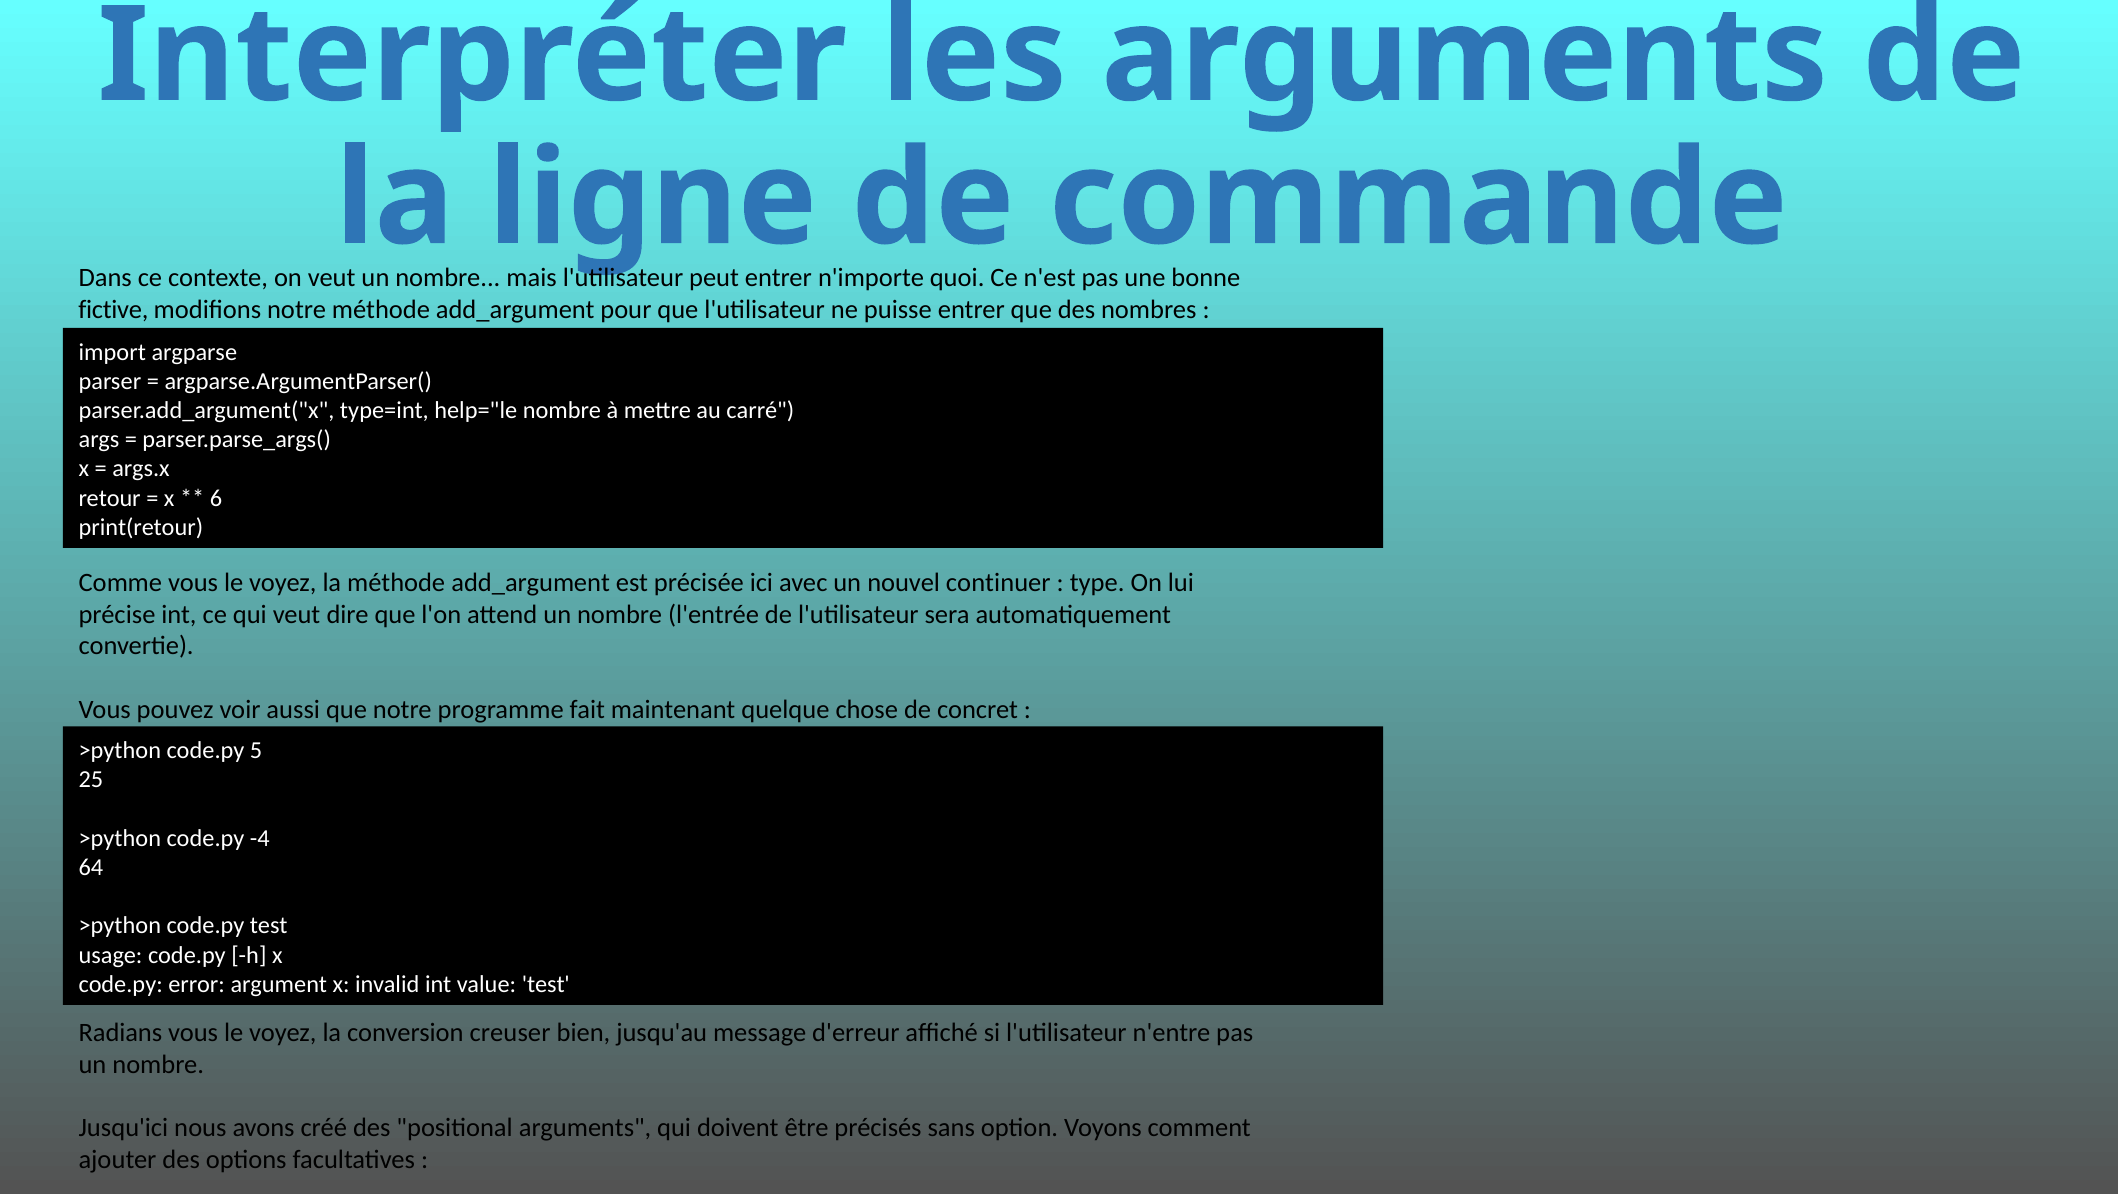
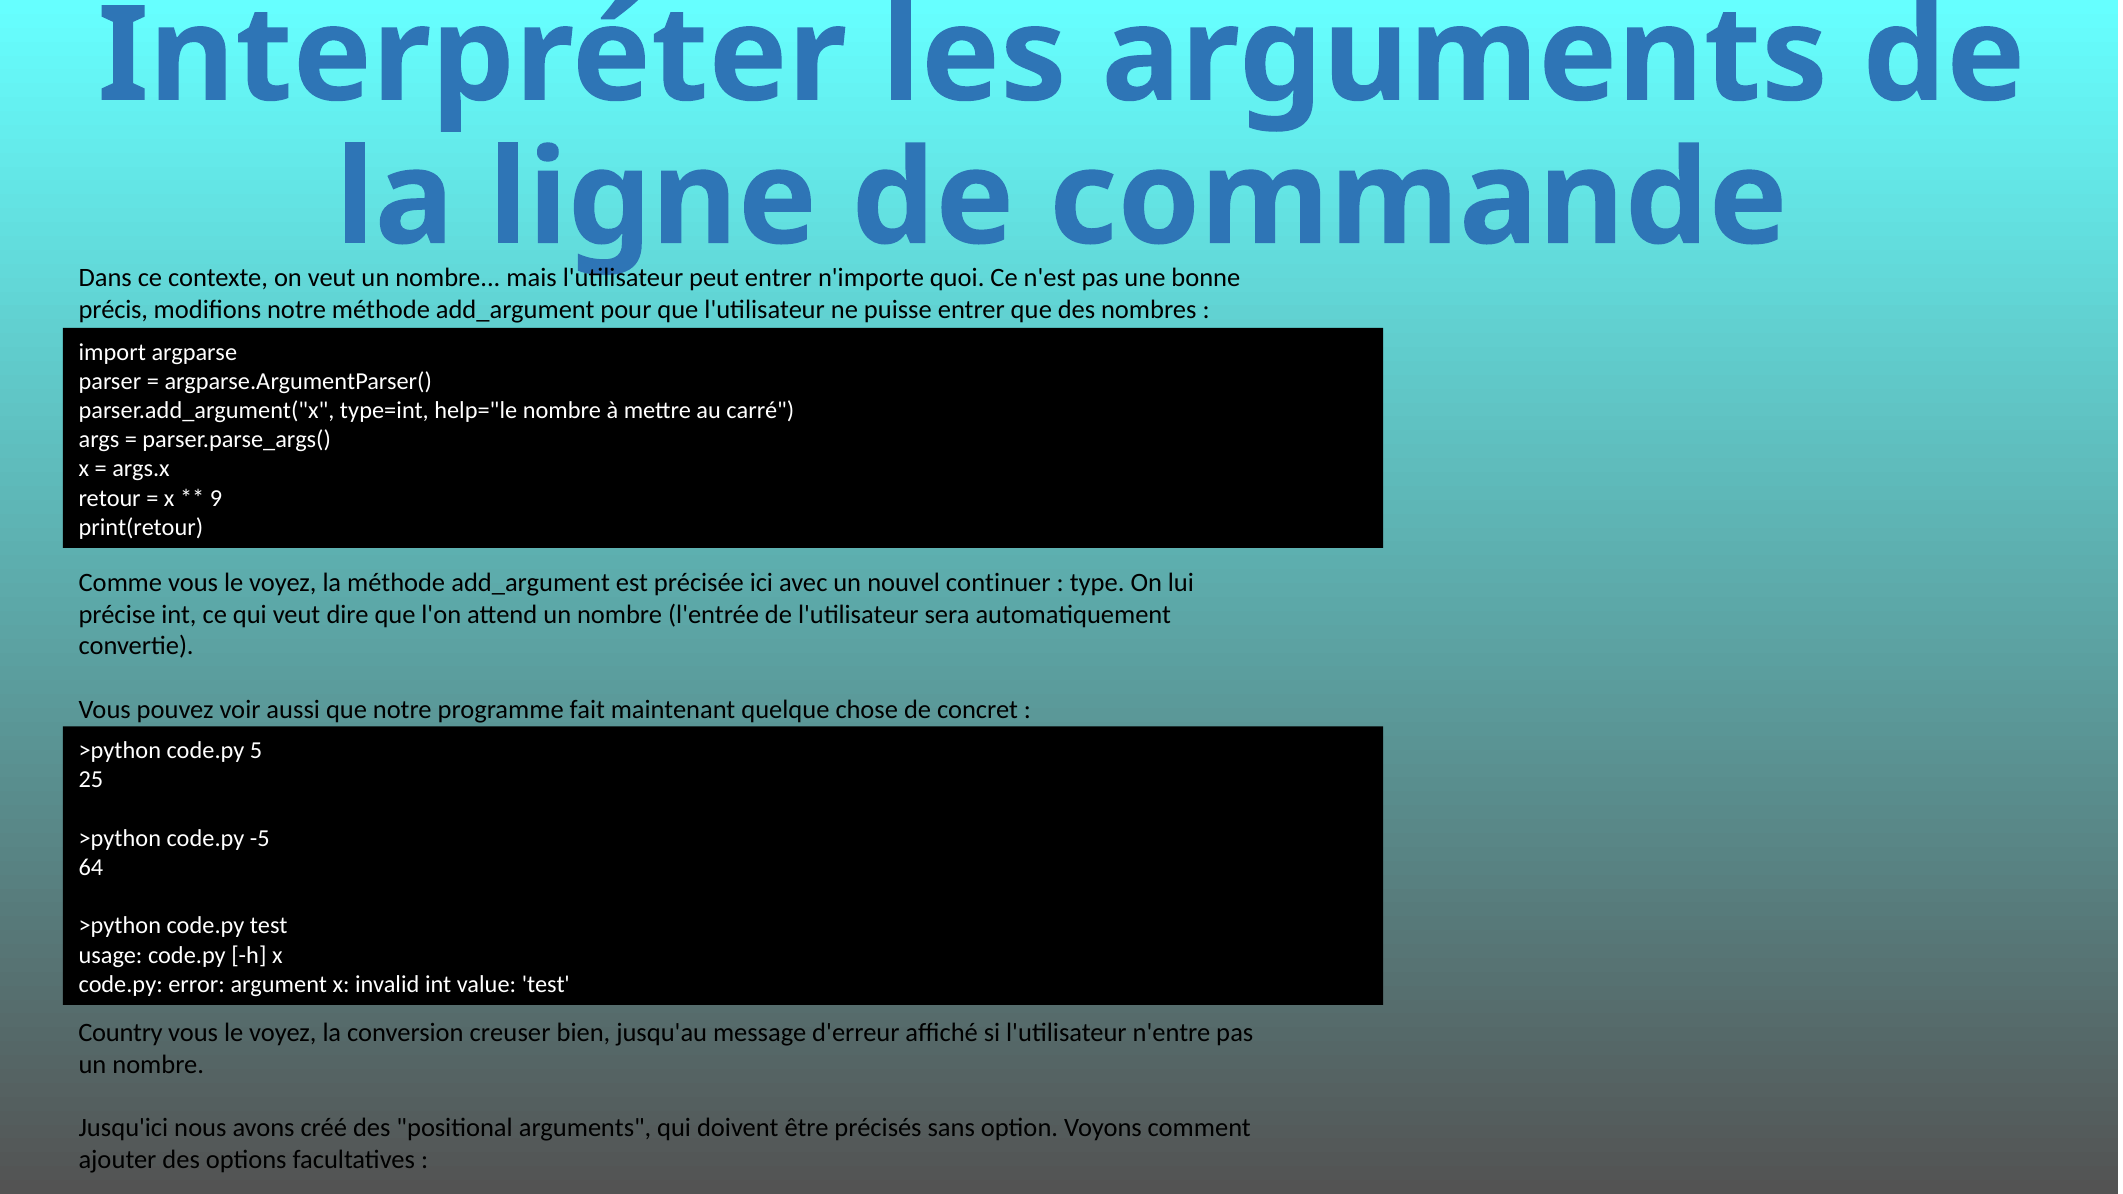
fictive: fictive -> précis (113, 310)
6: 6 -> 9 (216, 498)
-4: -4 -> -5 (260, 838)
Radians: Radians -> Country (121, 1033)
